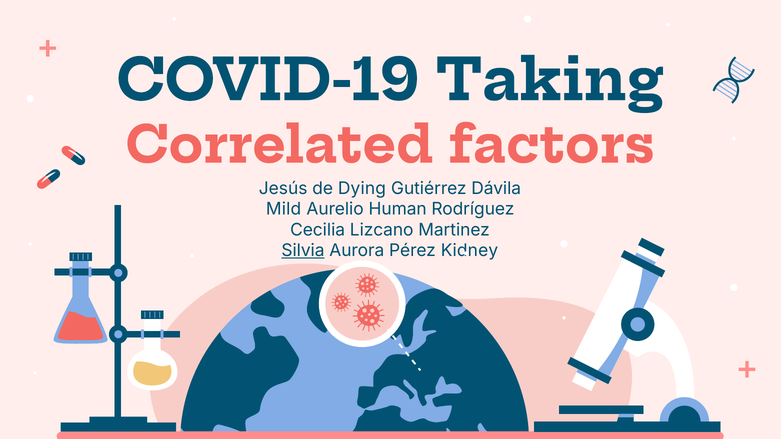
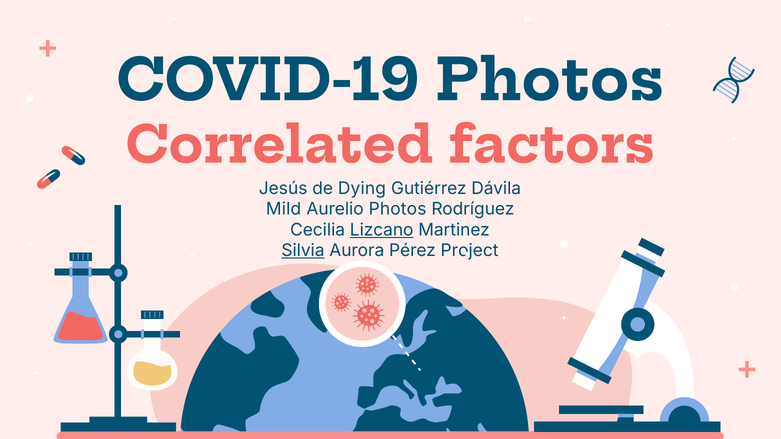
COVID-19 Taking: Taking -> Photos (550, 81)
Aurelio Human: Human -> Photos (398, 209)
Lizcano underline: none -> present (382, 230)
Kidney: Kidney -> Project (470, 251)
